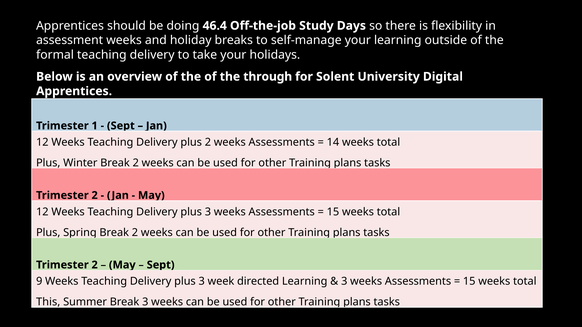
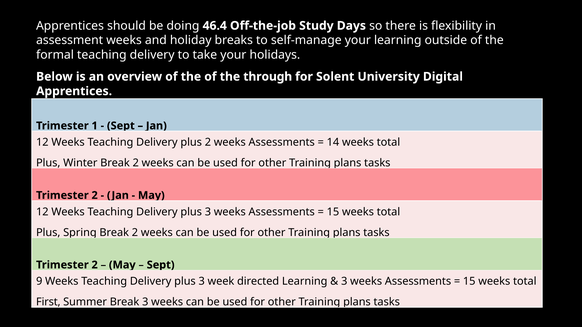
This: This -> First (48, 302)
